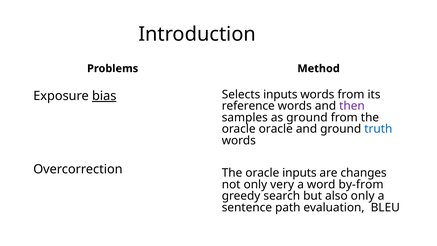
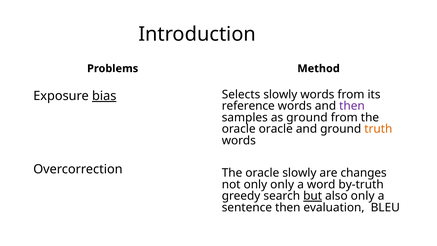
Selects inputs: inputs -> slowly (280, 94)
truth colour: blue -> orange (378, 129)
oracle inputs: inputs -> slowly (299, 173)
only very: very -> only (282, 184)
by-from: by-from -> by-truth (361, 184)
but underline: none -> present (313, 196)
sentence path: path -> then (288, 207)
